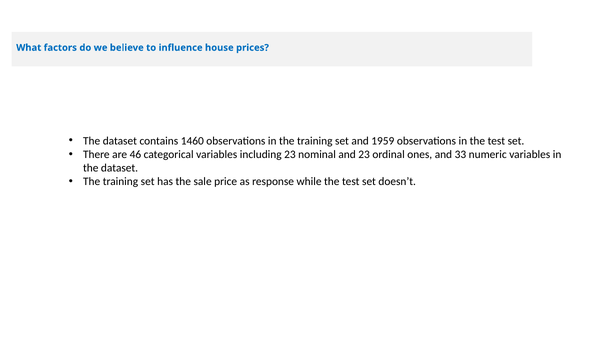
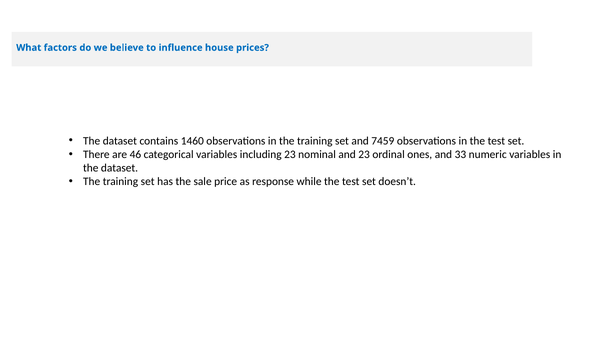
1959: 1959 -> 7459 (383, 141)
